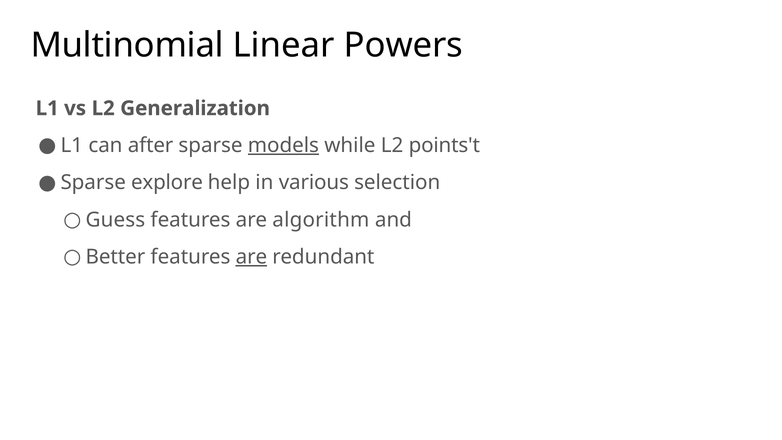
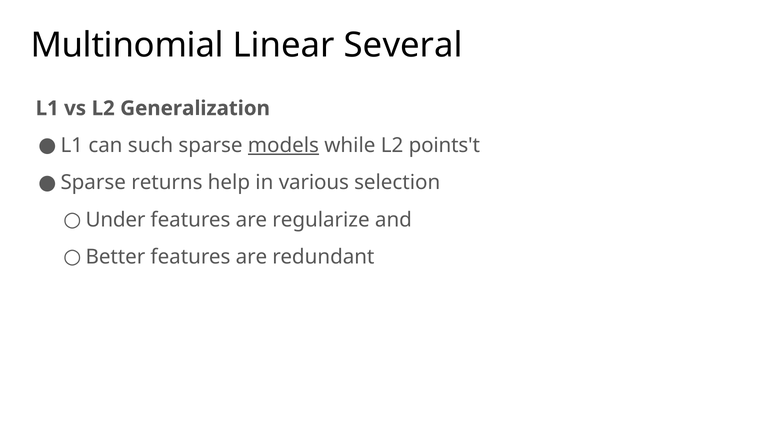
Powers: Powers -> Several (403, 45)
after: after -> such (151, 145)
explore: explore -> returns (167, 183)
Guess: Guess -> Under (115, 220)
algorithm: algorithm -> regularize (321, 220)
are underline: present -> none (251, 257)
